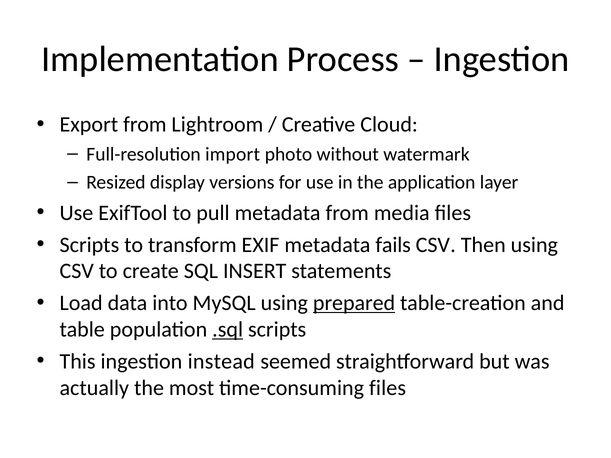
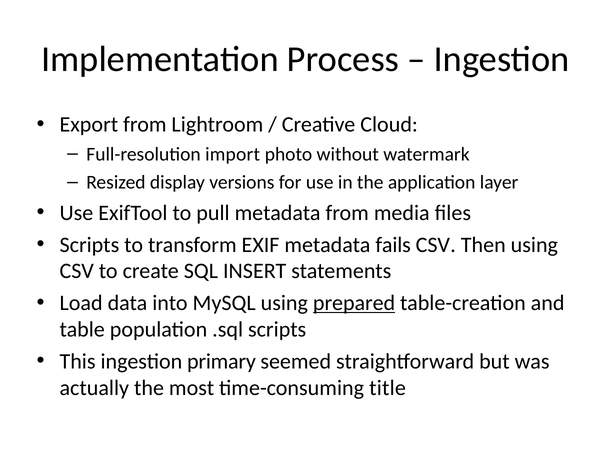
.sql underline: present -> none (228, 330)
instead: instead -> primary (221, 362)
time-consuming files: files -> title (388, 388)
